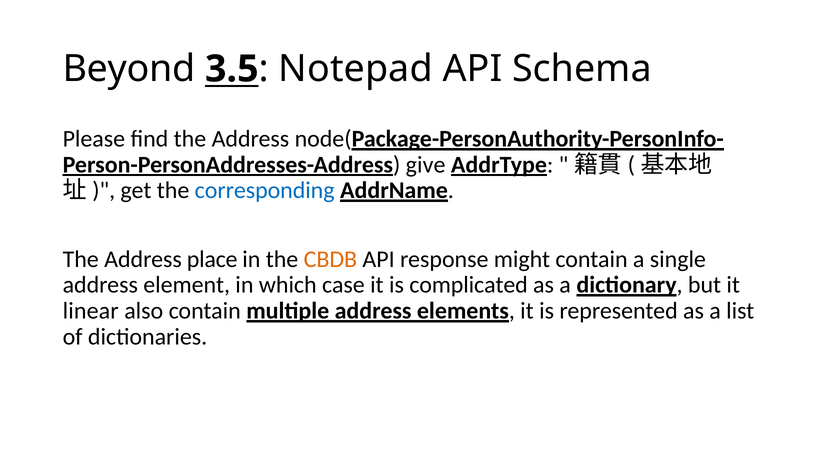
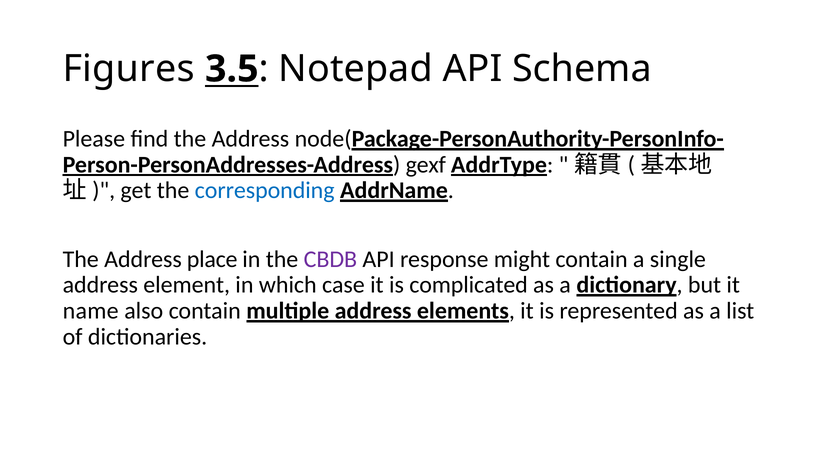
Beyond: Beyond -> Figures (129, 69)
give: give -> gexf (426, 165)
CBDB colour: orange -> purple (330, 259)
linear: linear -> name (91, 311)
